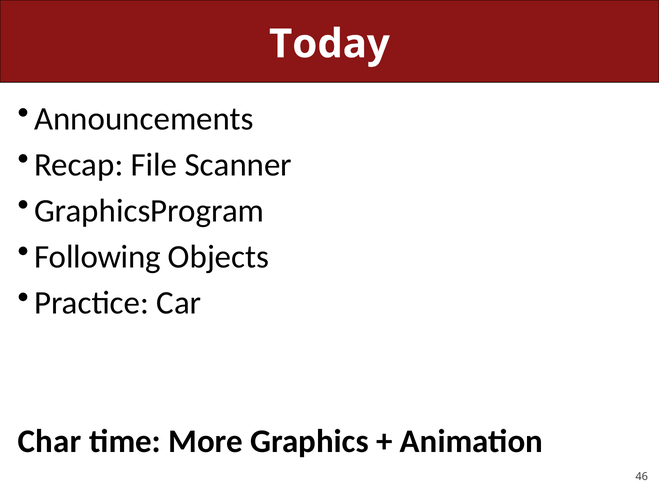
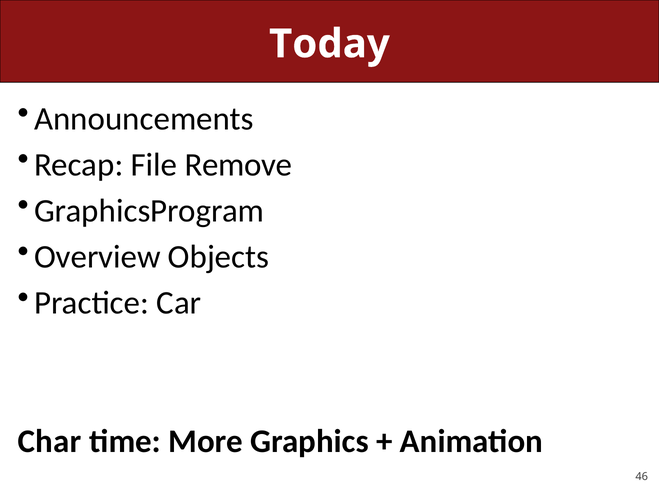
Scanner: Scanner -> Remove (238, 165)
Following: Following -> Overview (97, 257)
